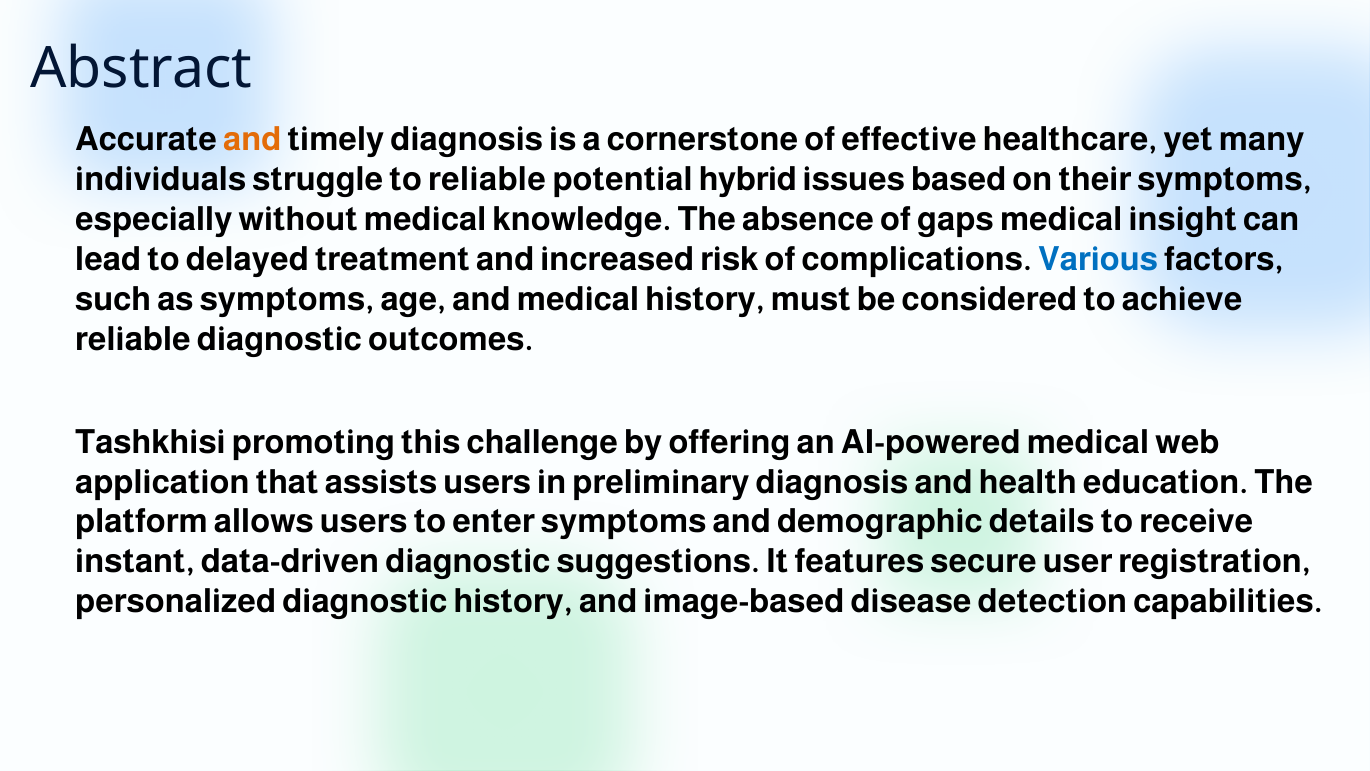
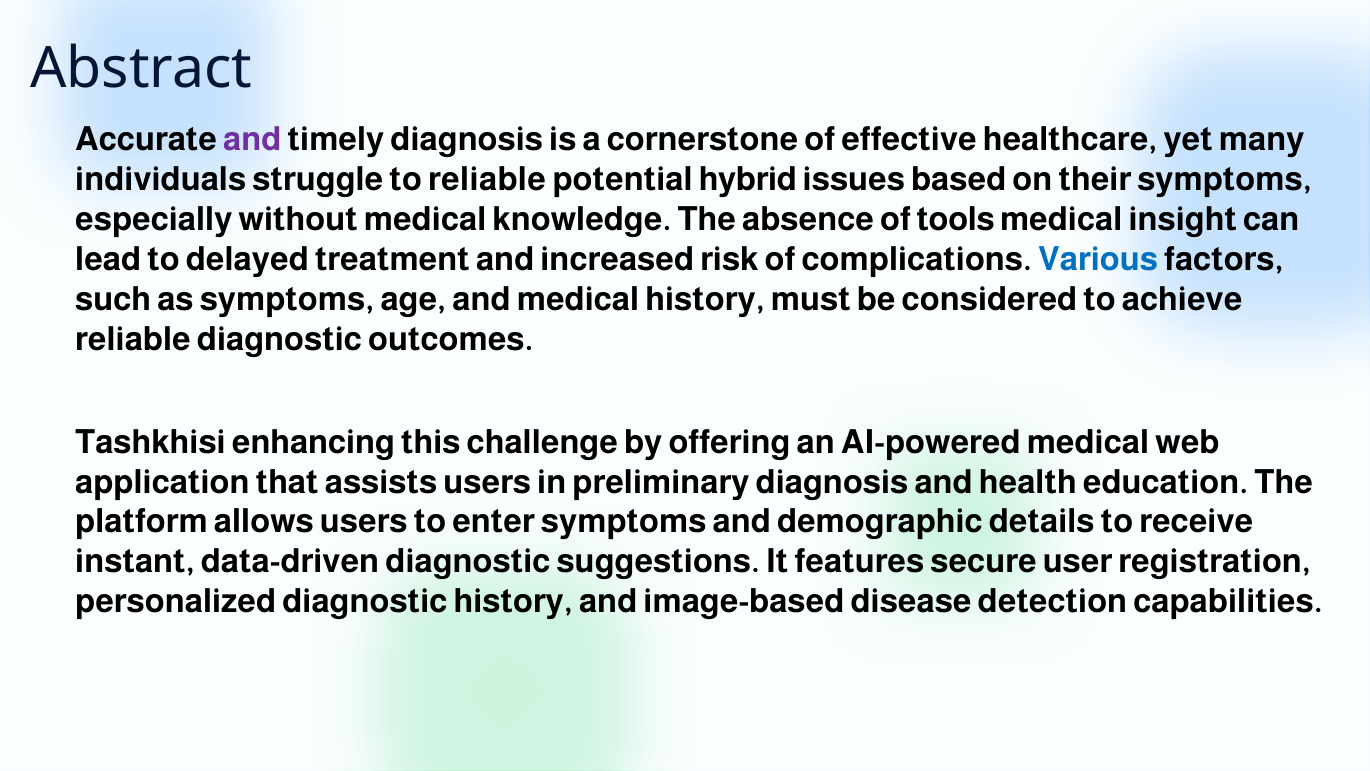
and colour: orange -> purple (252, 139)
gaps: gaps -> tools (956, 219)
promoting: promoting -> enhancing (313, 442)
